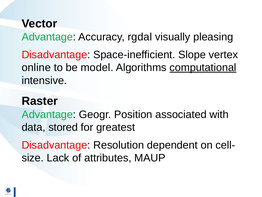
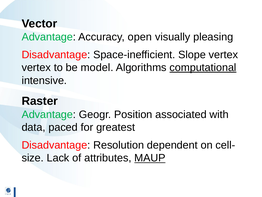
rgdal: rgdal -> open (140, 37)
online: online -> vertex (36, 67)
stored: stored -> paced (63, 127)
MAUP underline: none -> present (150, 158)
